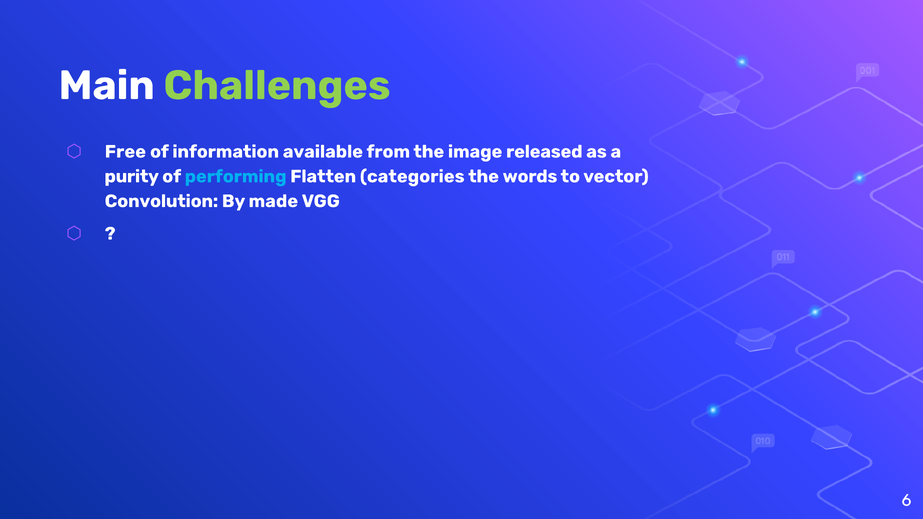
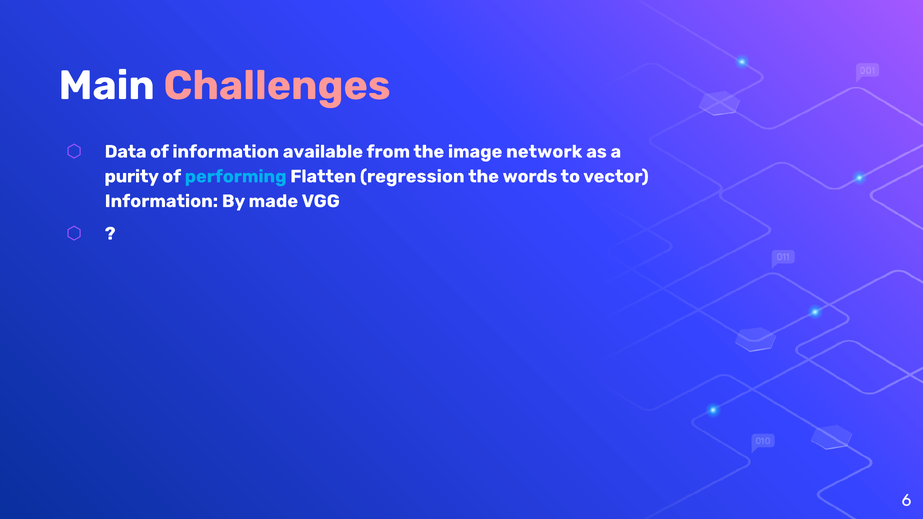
Challenges colour: light green -> pink (277, 86)
Free: Free -> Data (126, 152)
released: released -> network (544, 152)
categories: categories -> regression (412, 176)
Convolution: Convolution -> Information (161, 201)
